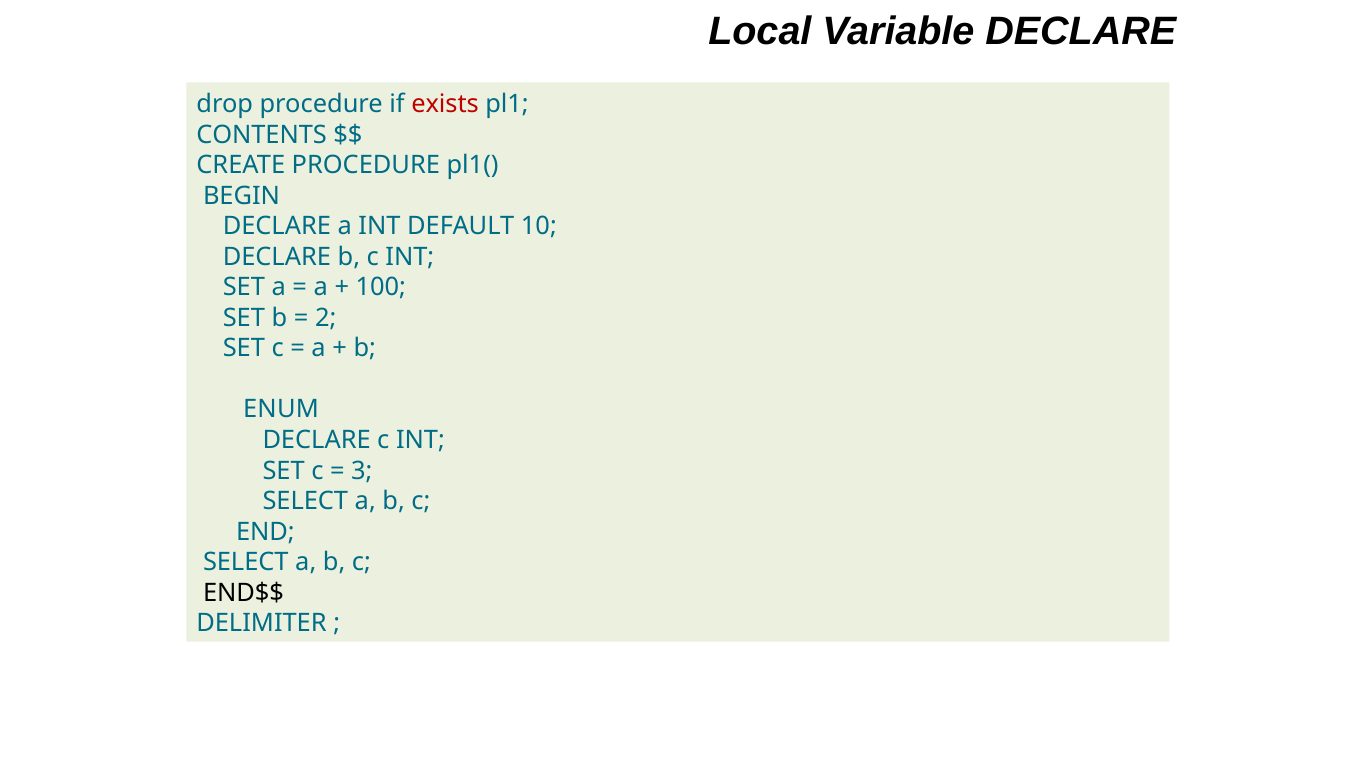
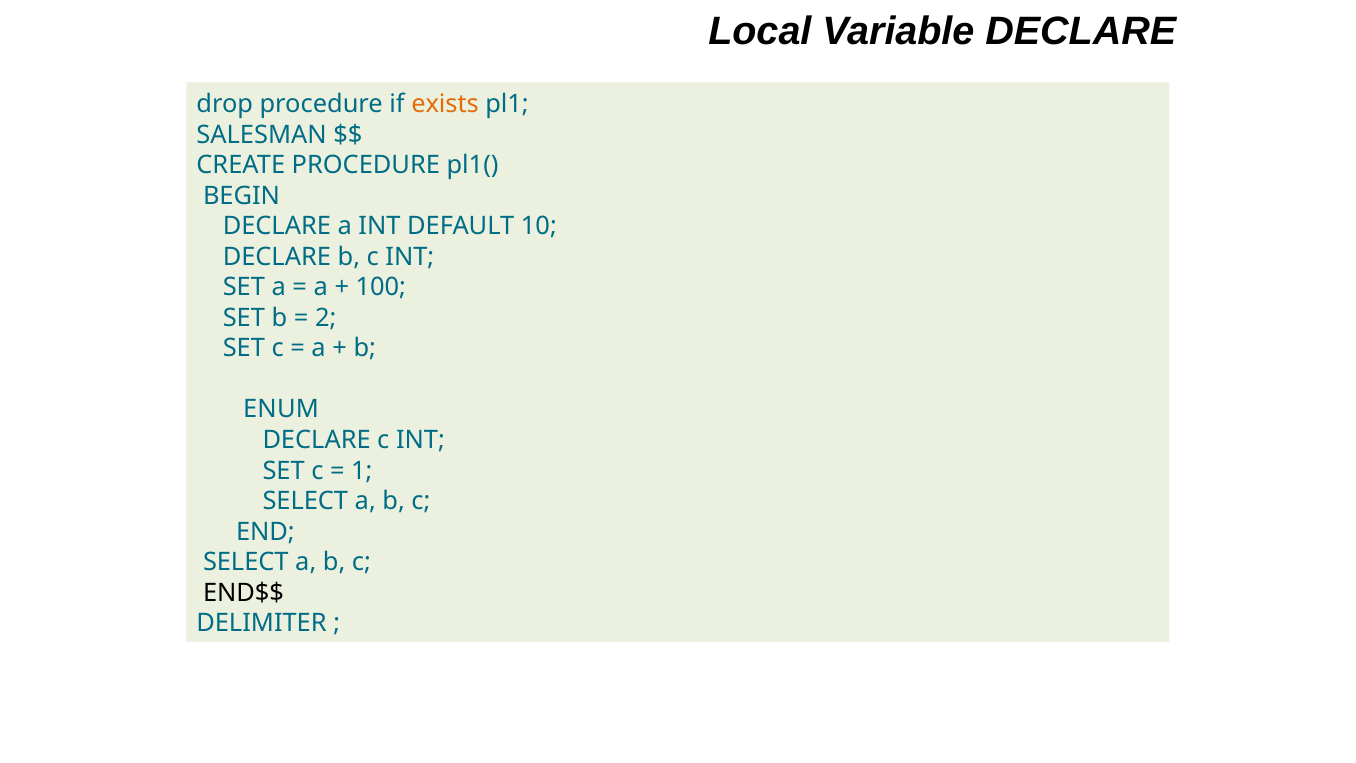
exists colour: red -> orange (445, 104)
CONTENTS: CONTENTS -> SALESMAN (262, 135)
3: 3 -> 1 (362, 471)
